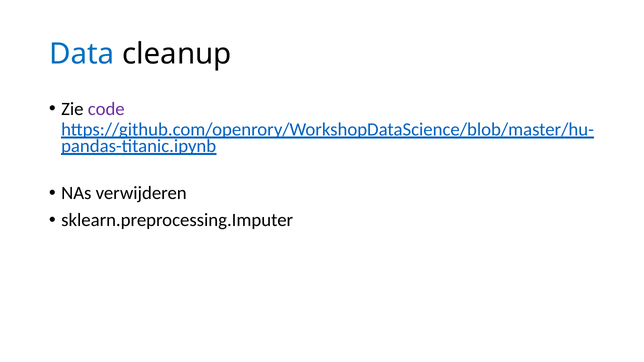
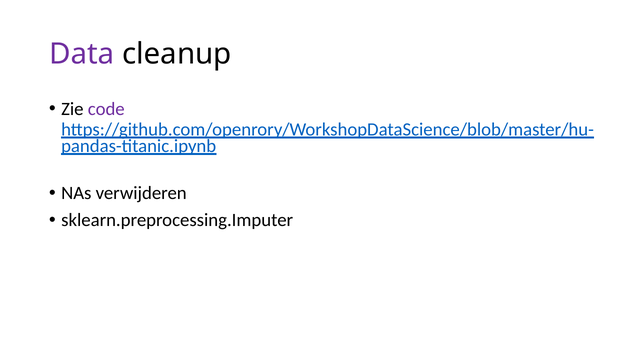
Data colour: blue -> purple (82, 54)
